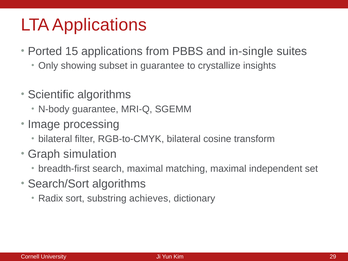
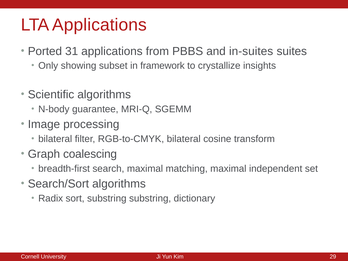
15: 15 -> 31 (72, 51)
in-single: in-single -> in-suites (251, 51)
in guarantee: guarantee -> framework (163, 66)
simulation: simulation -> coalescing (90, 154)
substring achieves: achieves -> substring (150, 198)
